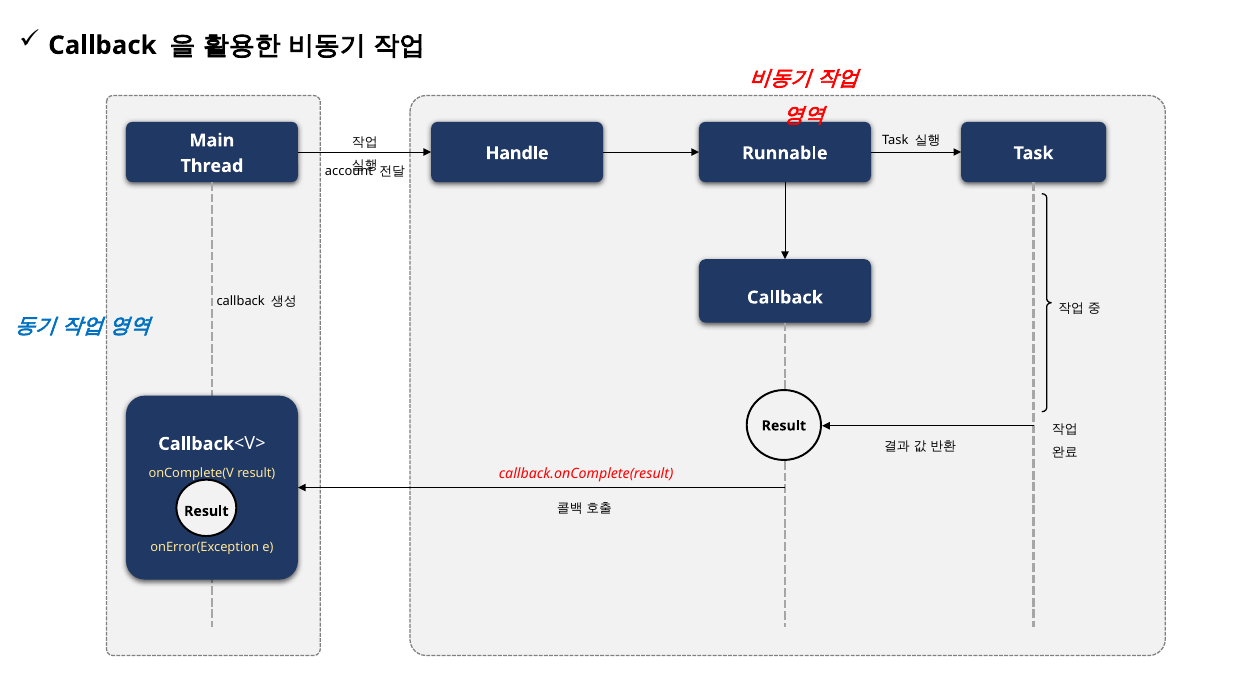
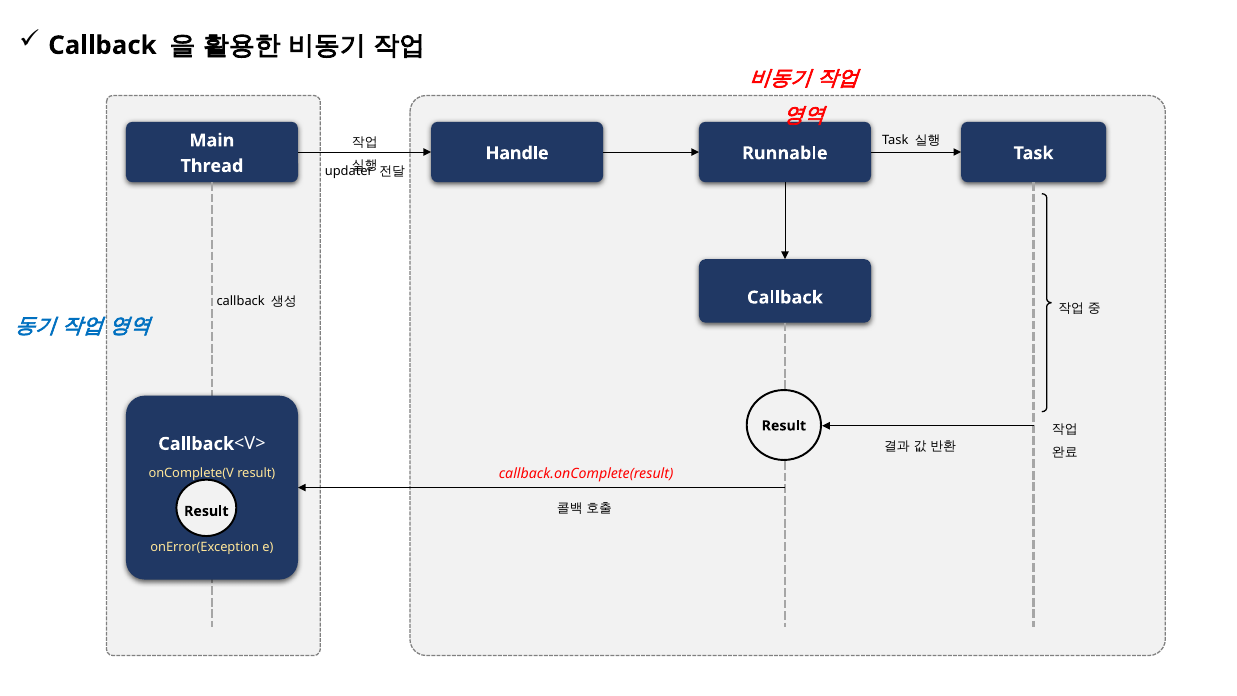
account: account -> updater (349, 171)
